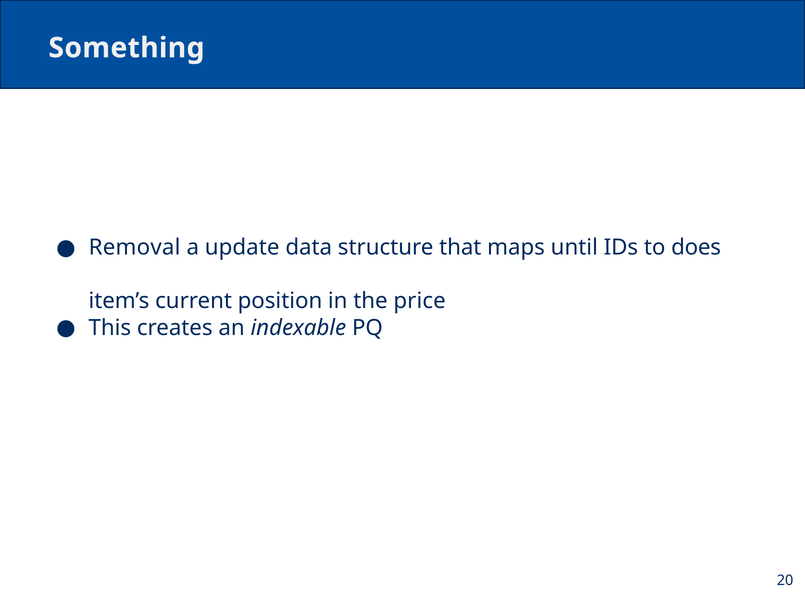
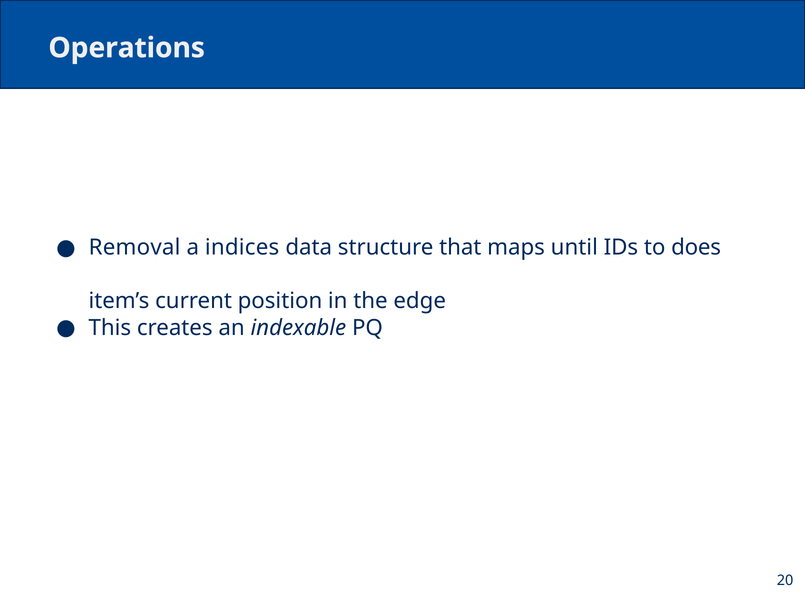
Something: Something -> Operations (127, 48)
update: update -> indices (242, 248)
price: price -> edge (420, 301)
